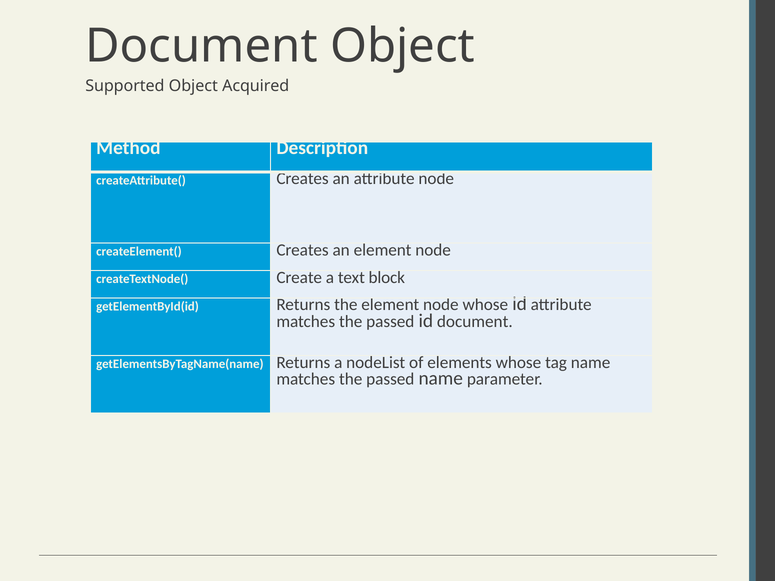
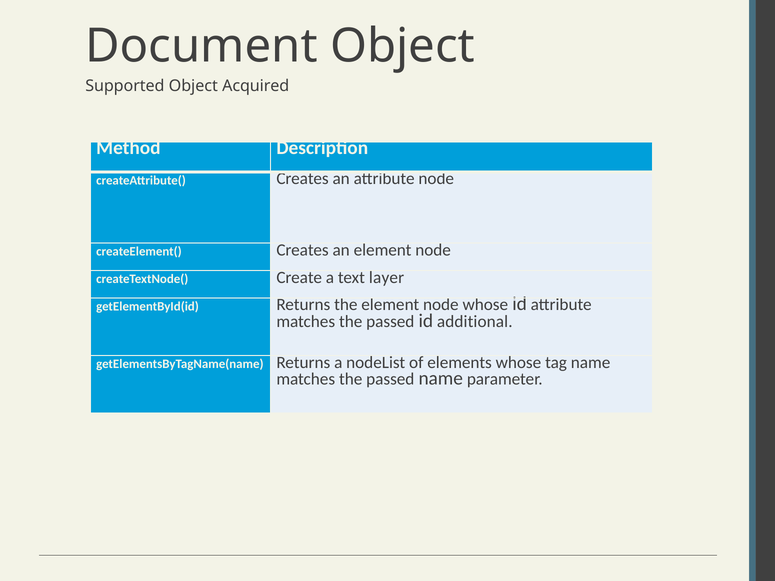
block: block -> layer (387, 278)
id document: document -> additional (475, 322)
